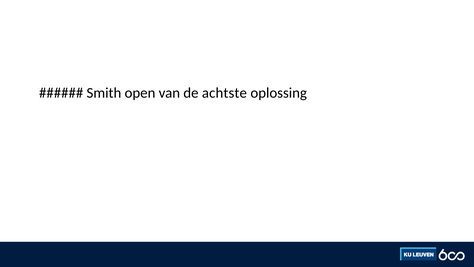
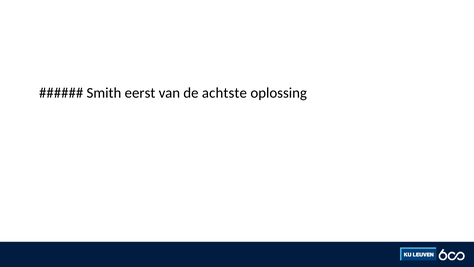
open: open -> eerst (140, 93)
